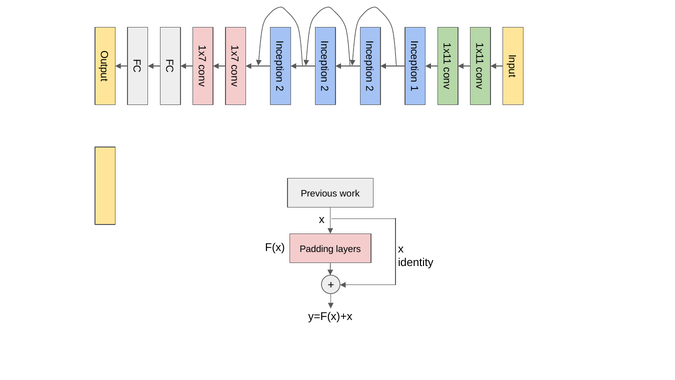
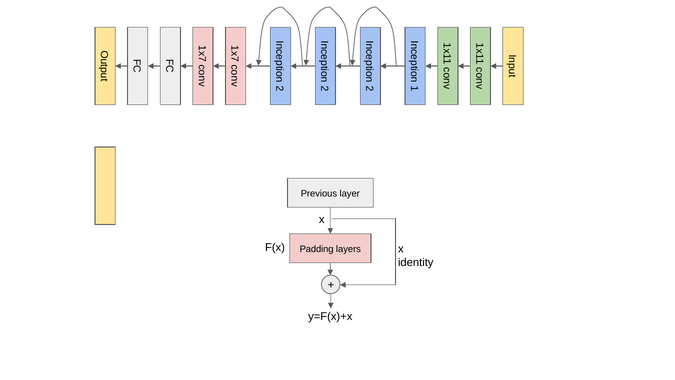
work: work -> layer (350, 193)
